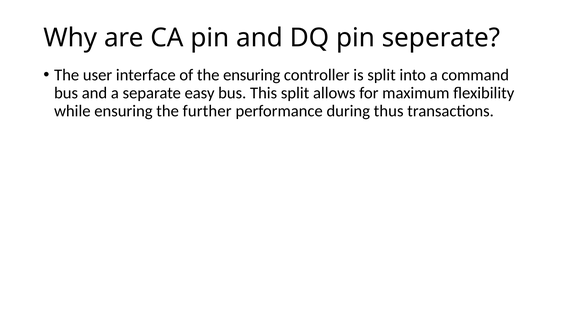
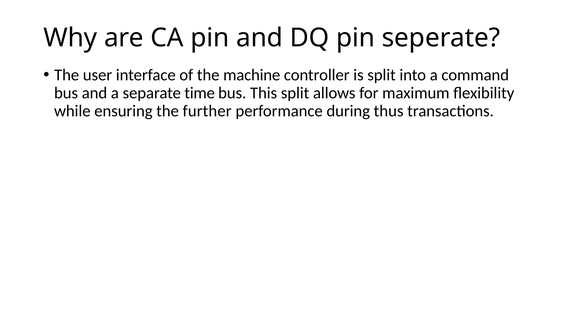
the ensuring: ensuring -> machine (252, 75)
easy: easy -> time (200, 93)
